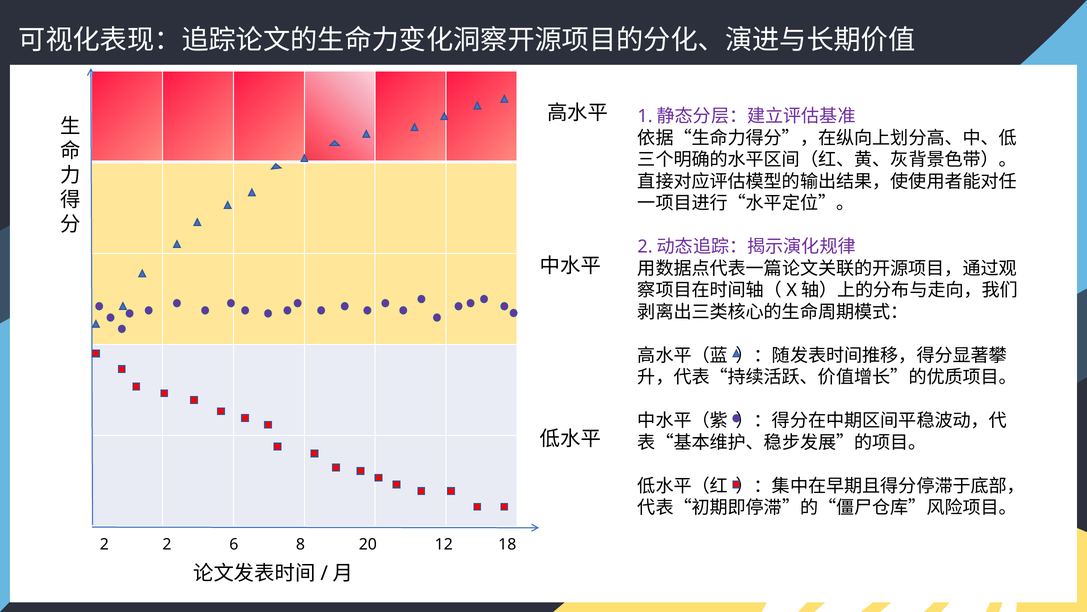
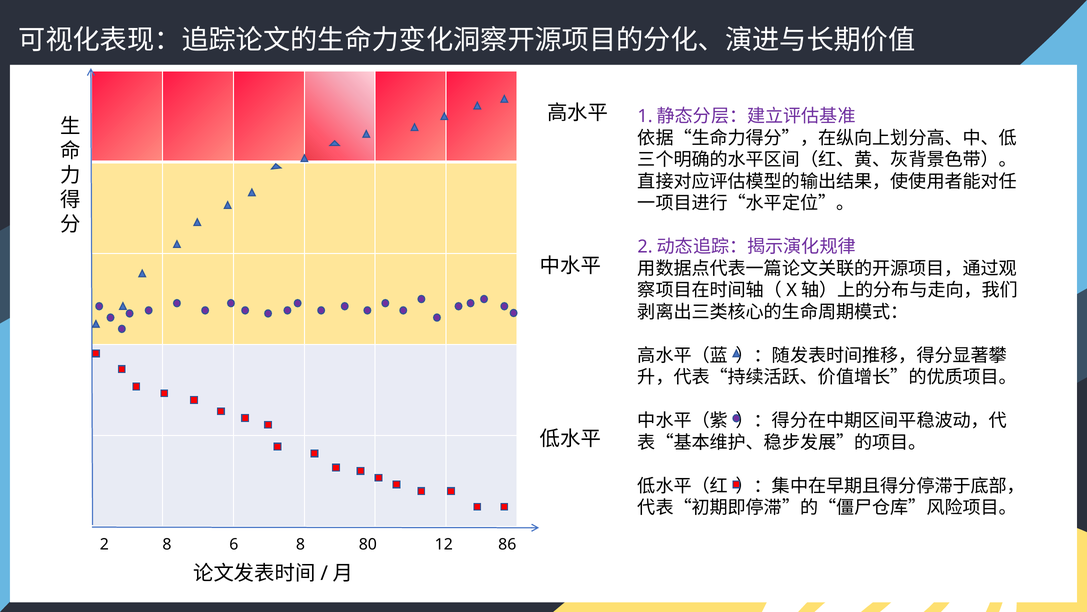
2 2: 2 -> 8 (167, 544)
20: 20 -> 80 (368, 544)
18: 18 -> 86 (507, 544)
